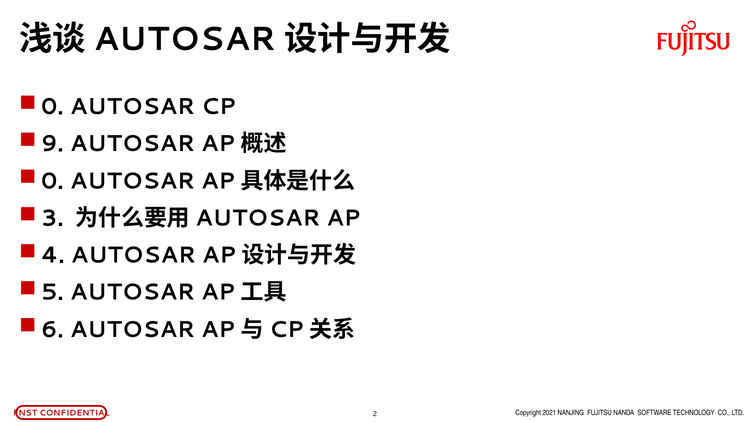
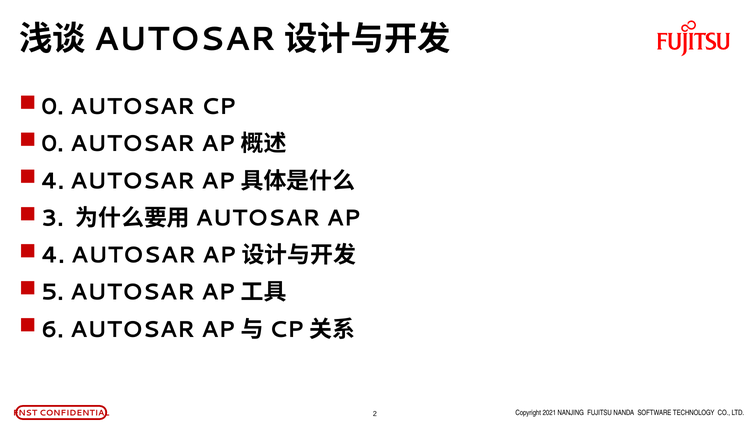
9: 9 -> 0 (52, 144)
0: 0 -> 4 (52, 181)
